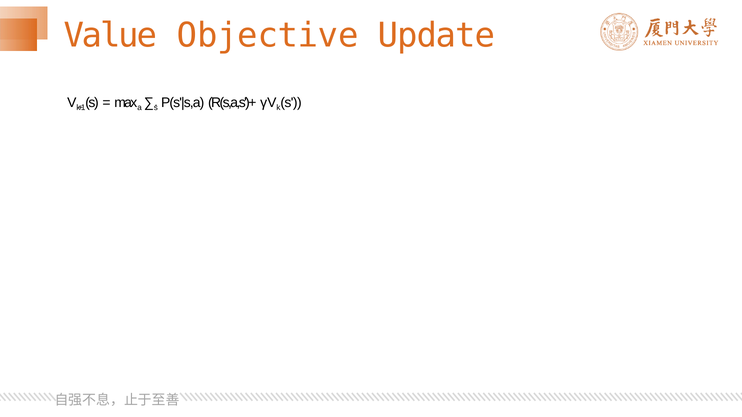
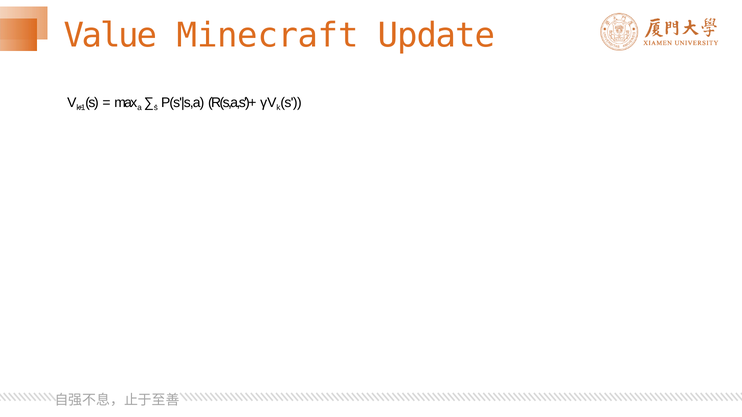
Objective: Objective -> Minecraft (268, 36)
